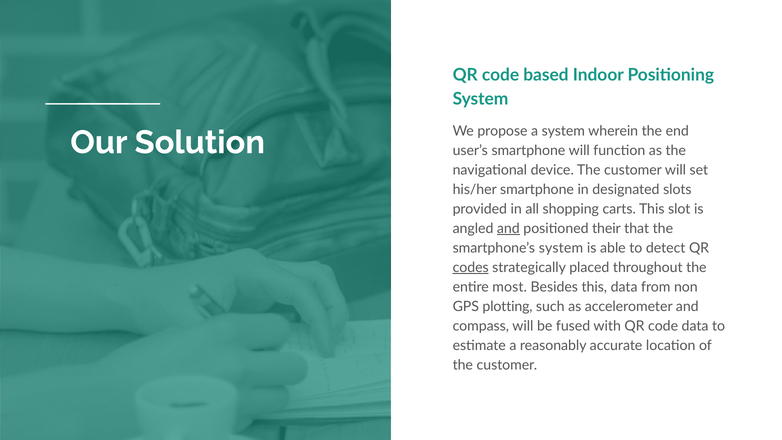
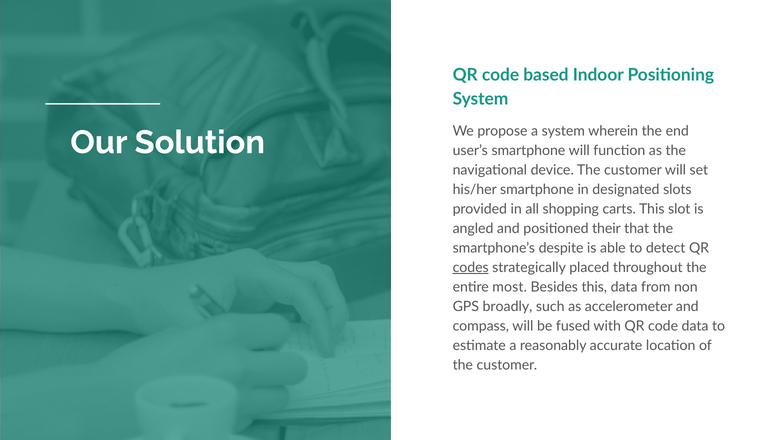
and underline: present -> none (508, 228)
smartphone’s system: system -> despite (561, 248)
plotting: plotting -> broadly (507, 306)
